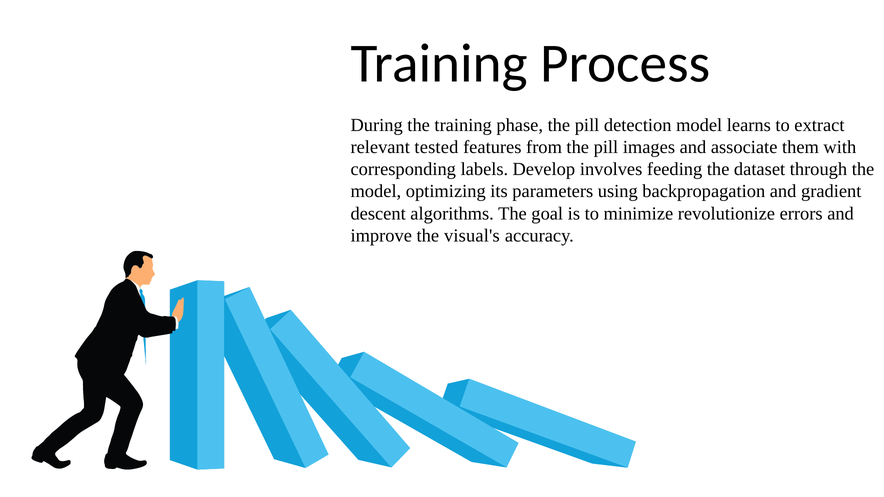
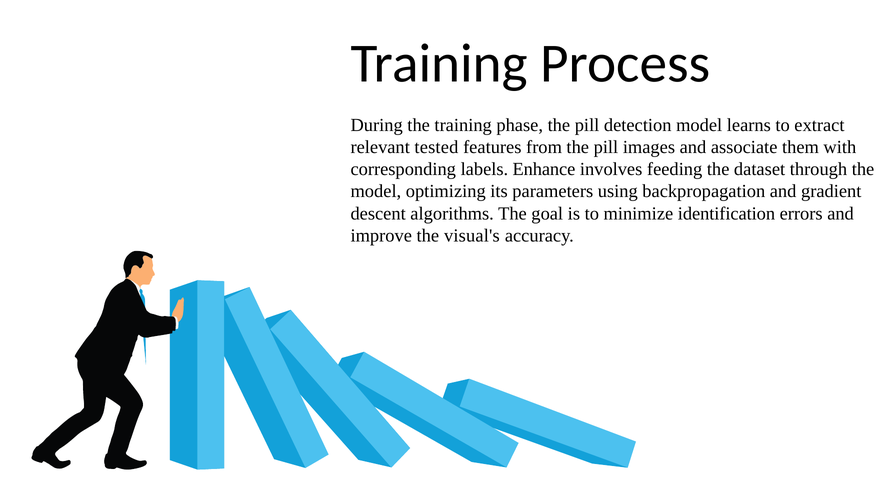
Develop: Develop -> Enhance (544, 169)
revolutionize: revolutionize -> identification (726, 214)
